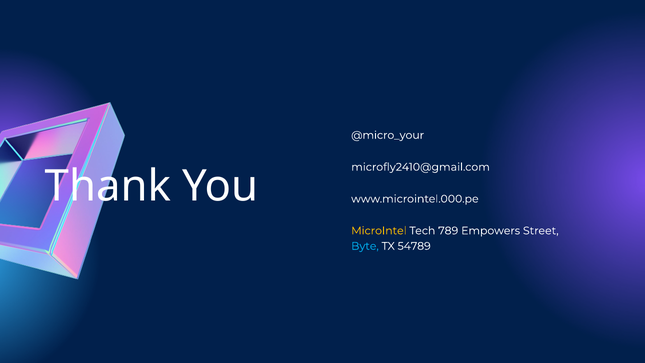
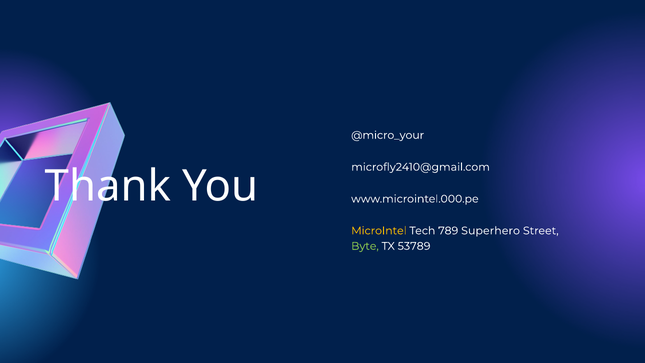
Empowers: Empowers -> Superhero (491, 231)
Byte colour: light blue -> light green (365, 246)
54789: 54789 -> 53789 (414, 246)
